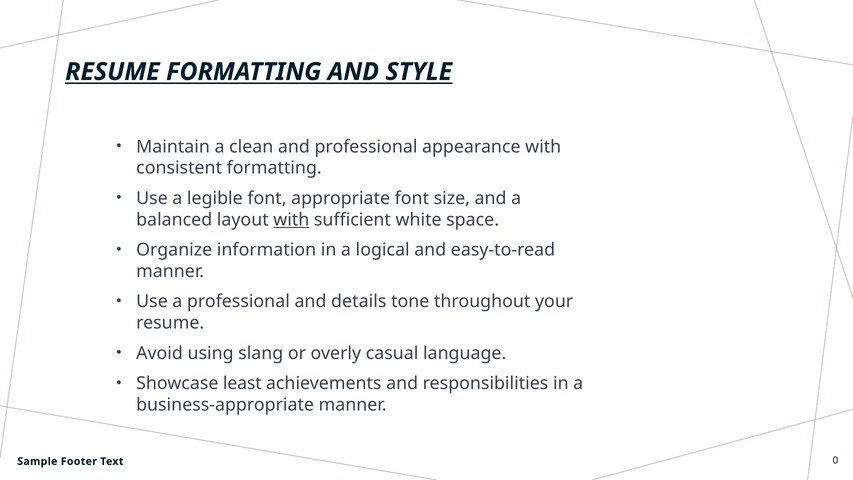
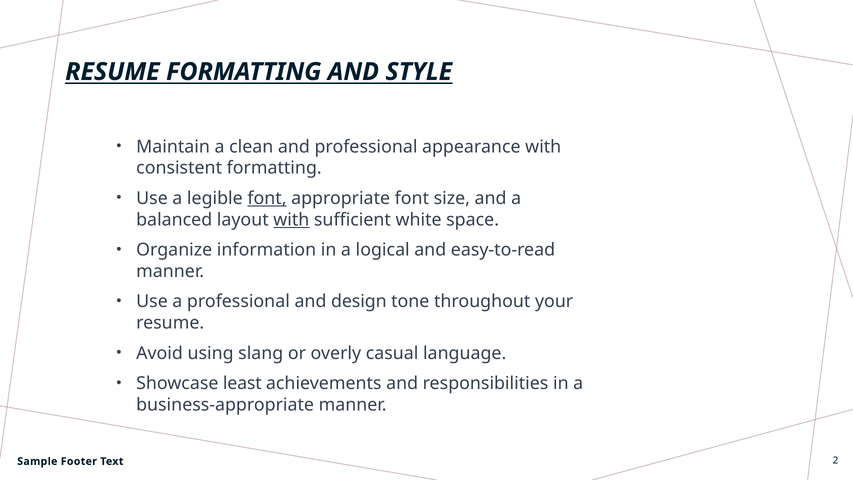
font underline: none -> present (267, 198)
details: details -> design (359, 301)
0: 0 -> 2 (836, 460)
